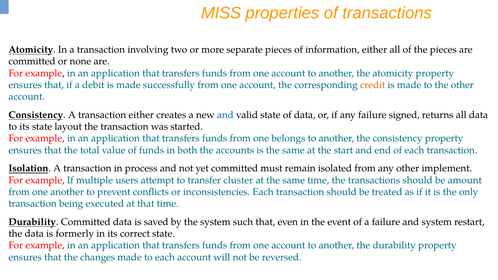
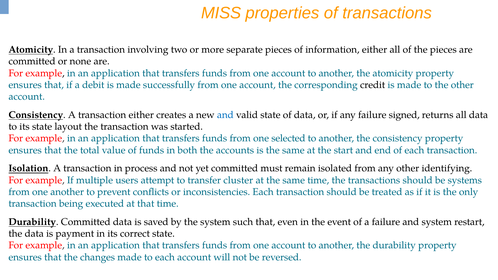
credit colour: orange -> black (373, 85)
belongs: belongs -> selected (288, 138)
implement: implement -> identifying (447, 168)
amount: amount -> systems (465, 180)
formerly: formerly -> payment (75, 234)
